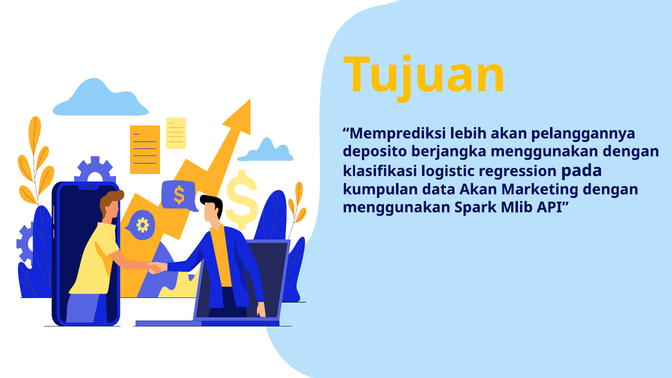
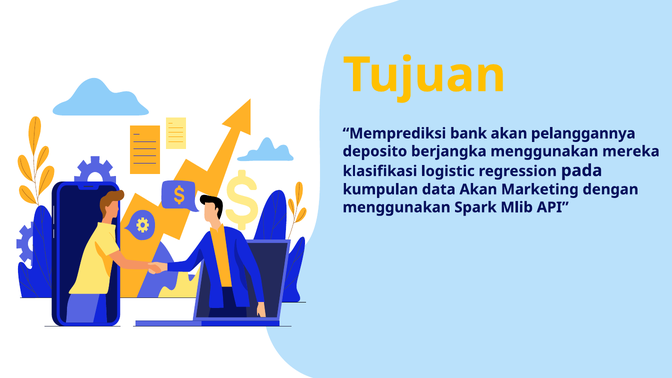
lebih: lebih -> bank (469, 133)
menggunakan dengan: dengan -> mereka (631, 151)
